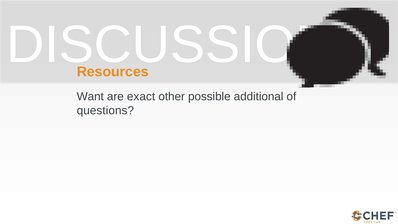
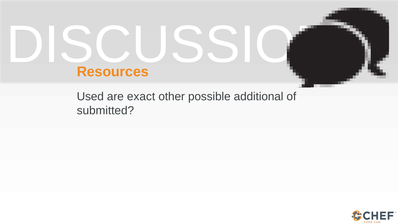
Want: Want -> Used (90, 97)
questions: questions -> submitted (105, 111)
